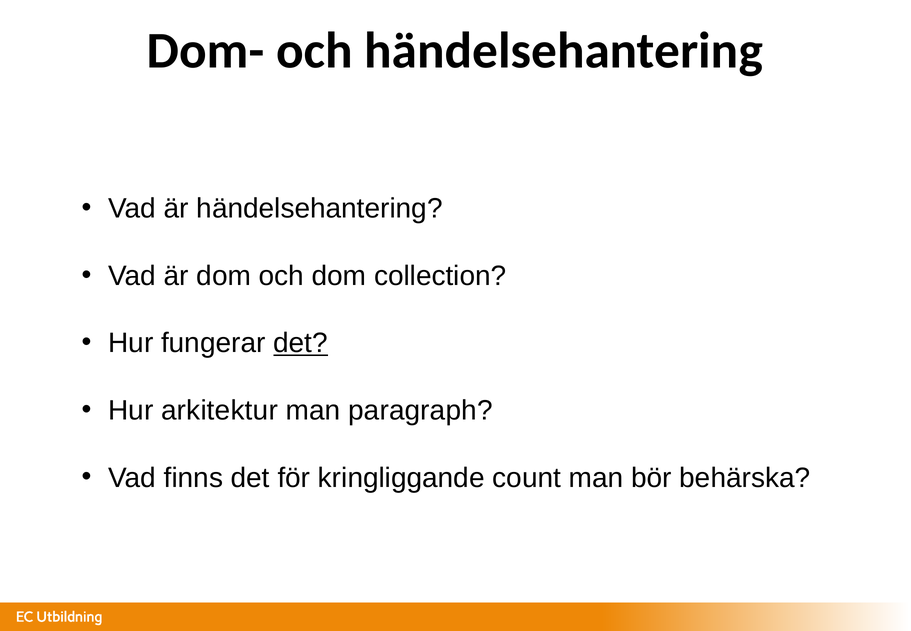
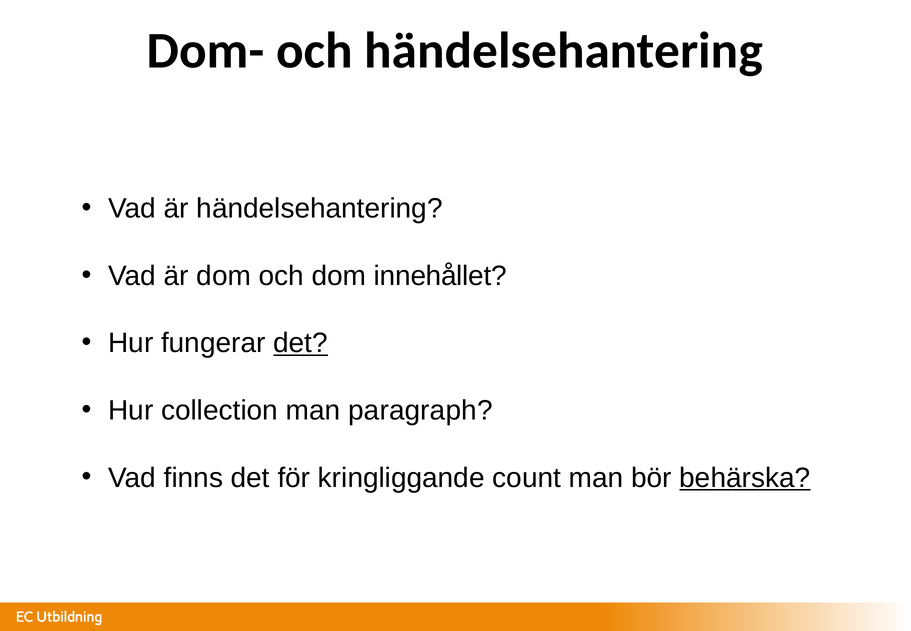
collection: collection -> innehållet (440, 276)
arkitektur: arkitektur -> collection (220, 410)
behärska underline: none -> present (745, 478)
